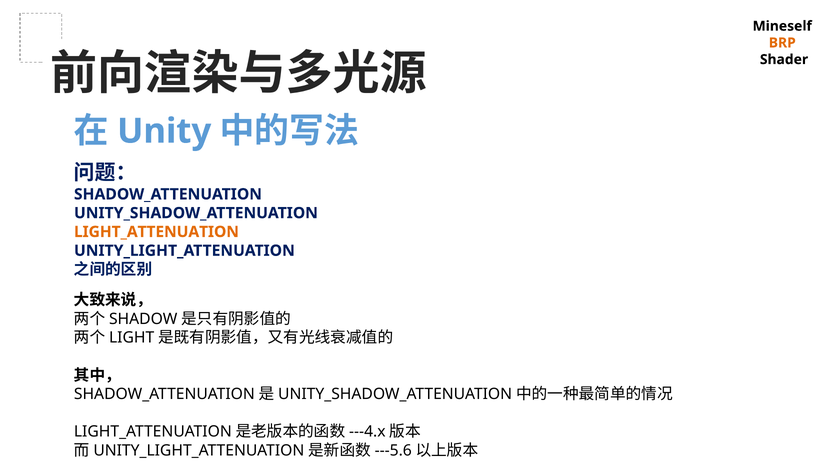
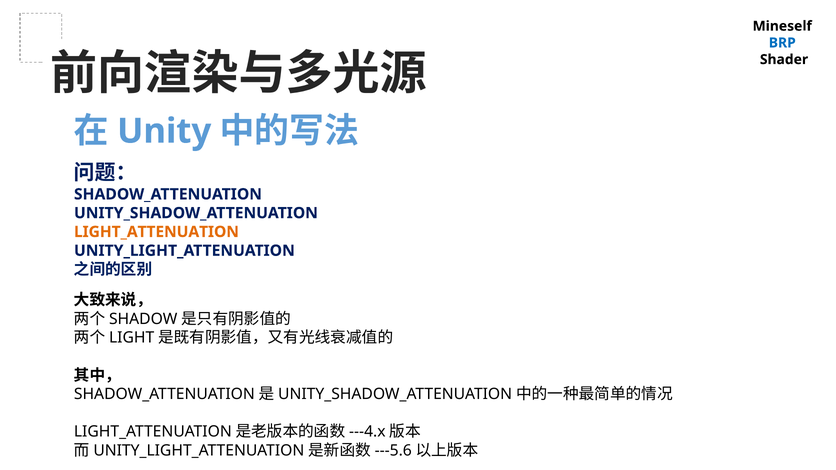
BRP colour: orange -> blue (782, 43)
